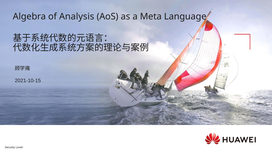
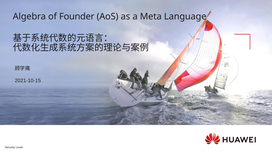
Analysis: Analysis -> Founder (77, 17)
